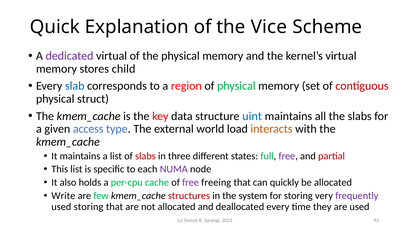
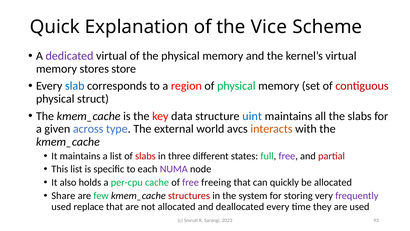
child: child -> store (124, 69)
access: access -> across (88, 129)
load: load -> avcs (237, 129)
Write: Write -> Share (63, 195)
used storing: storing -> replace (89, 206)
